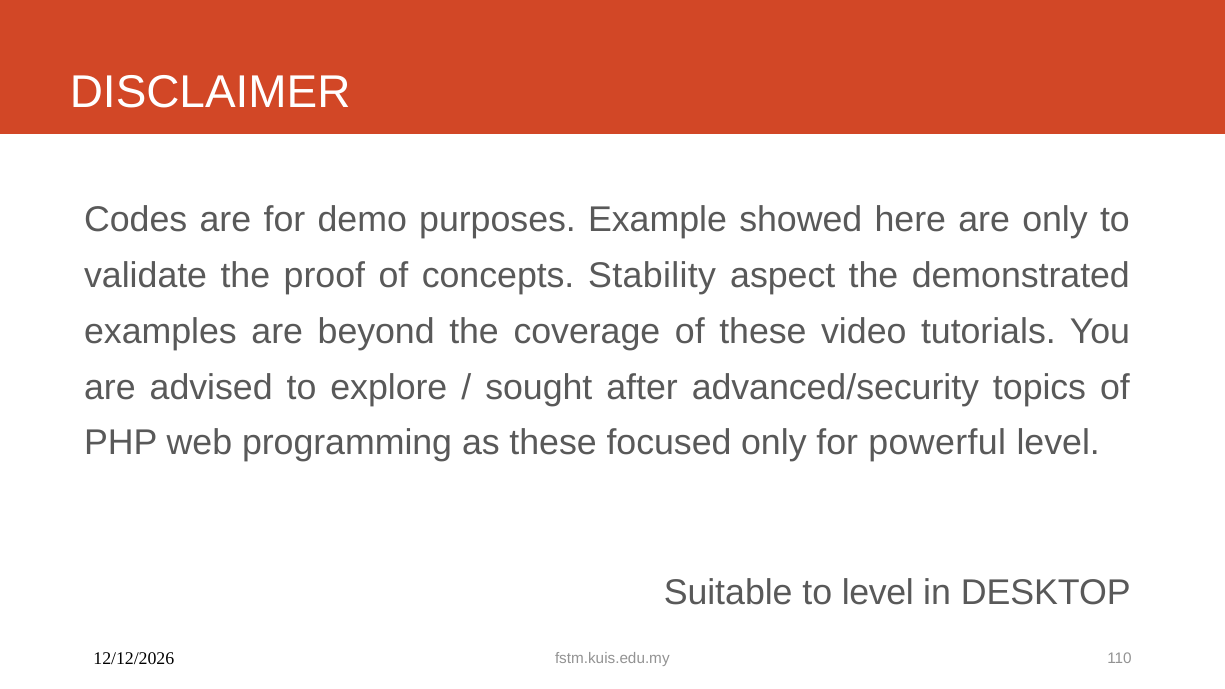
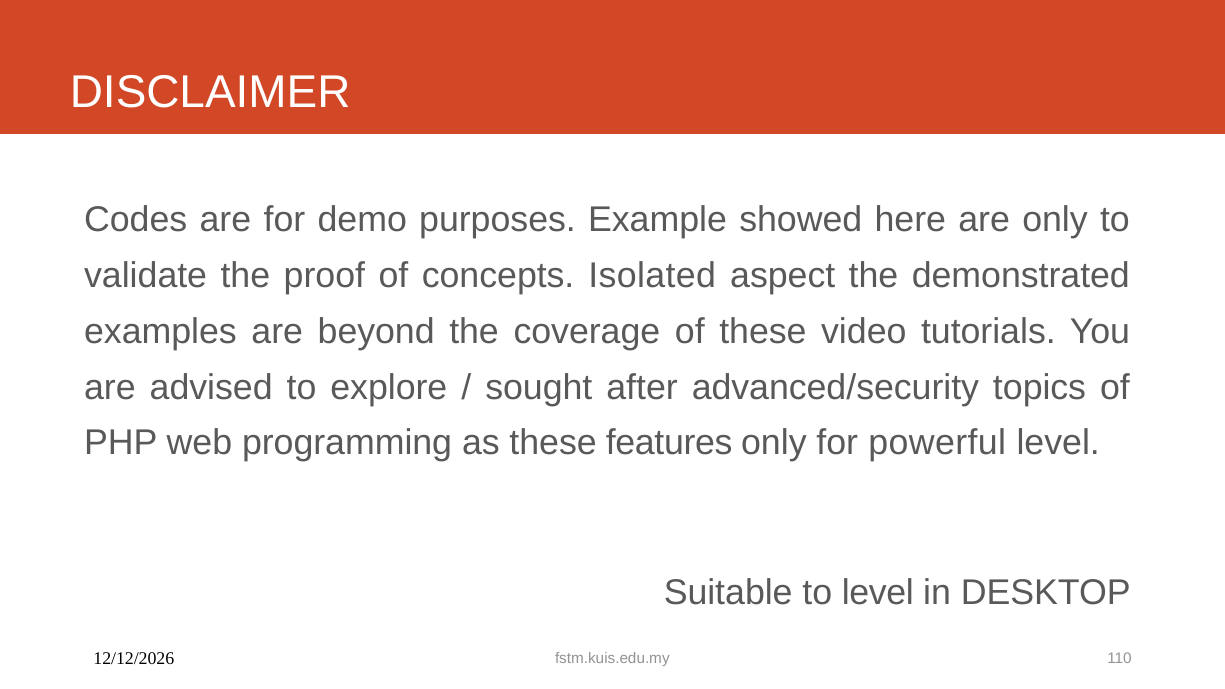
Stability: Stability -> Isolated (652, 276)
focused: focused -> features (669, 443)
